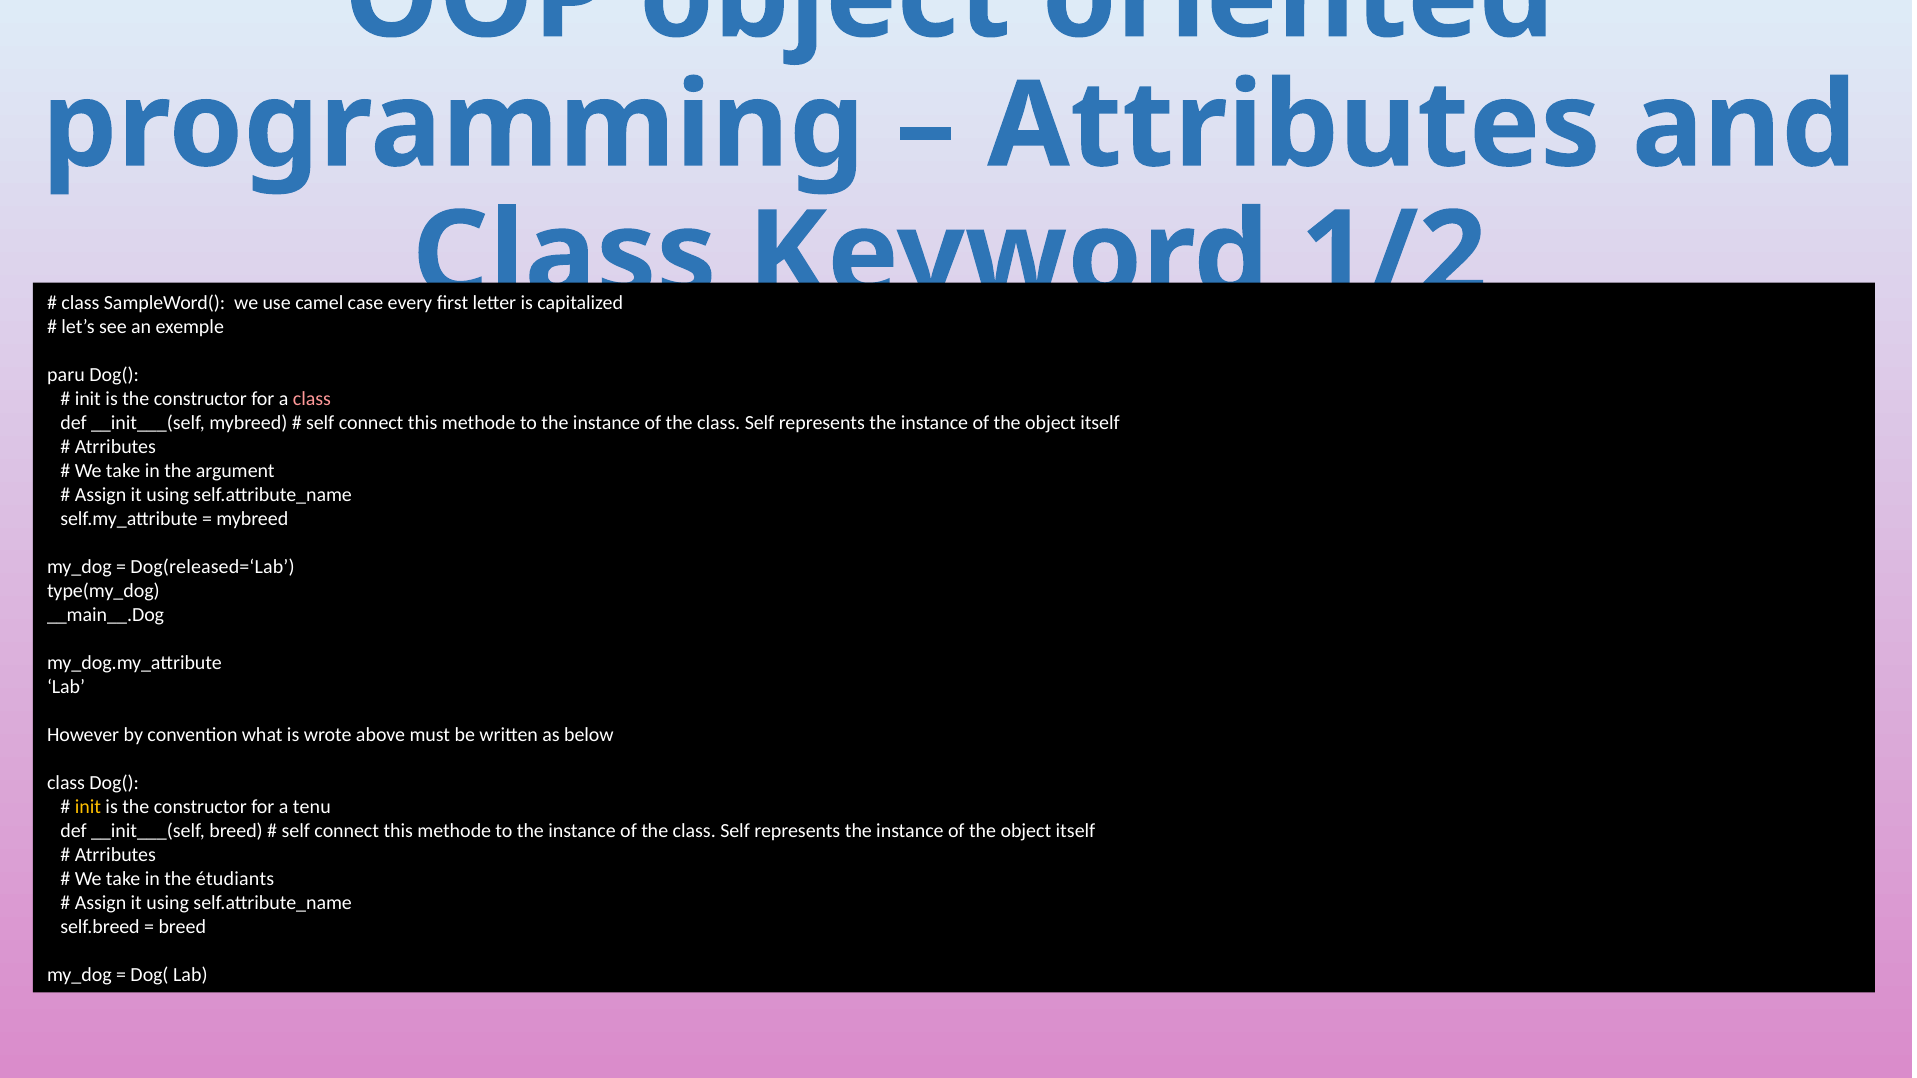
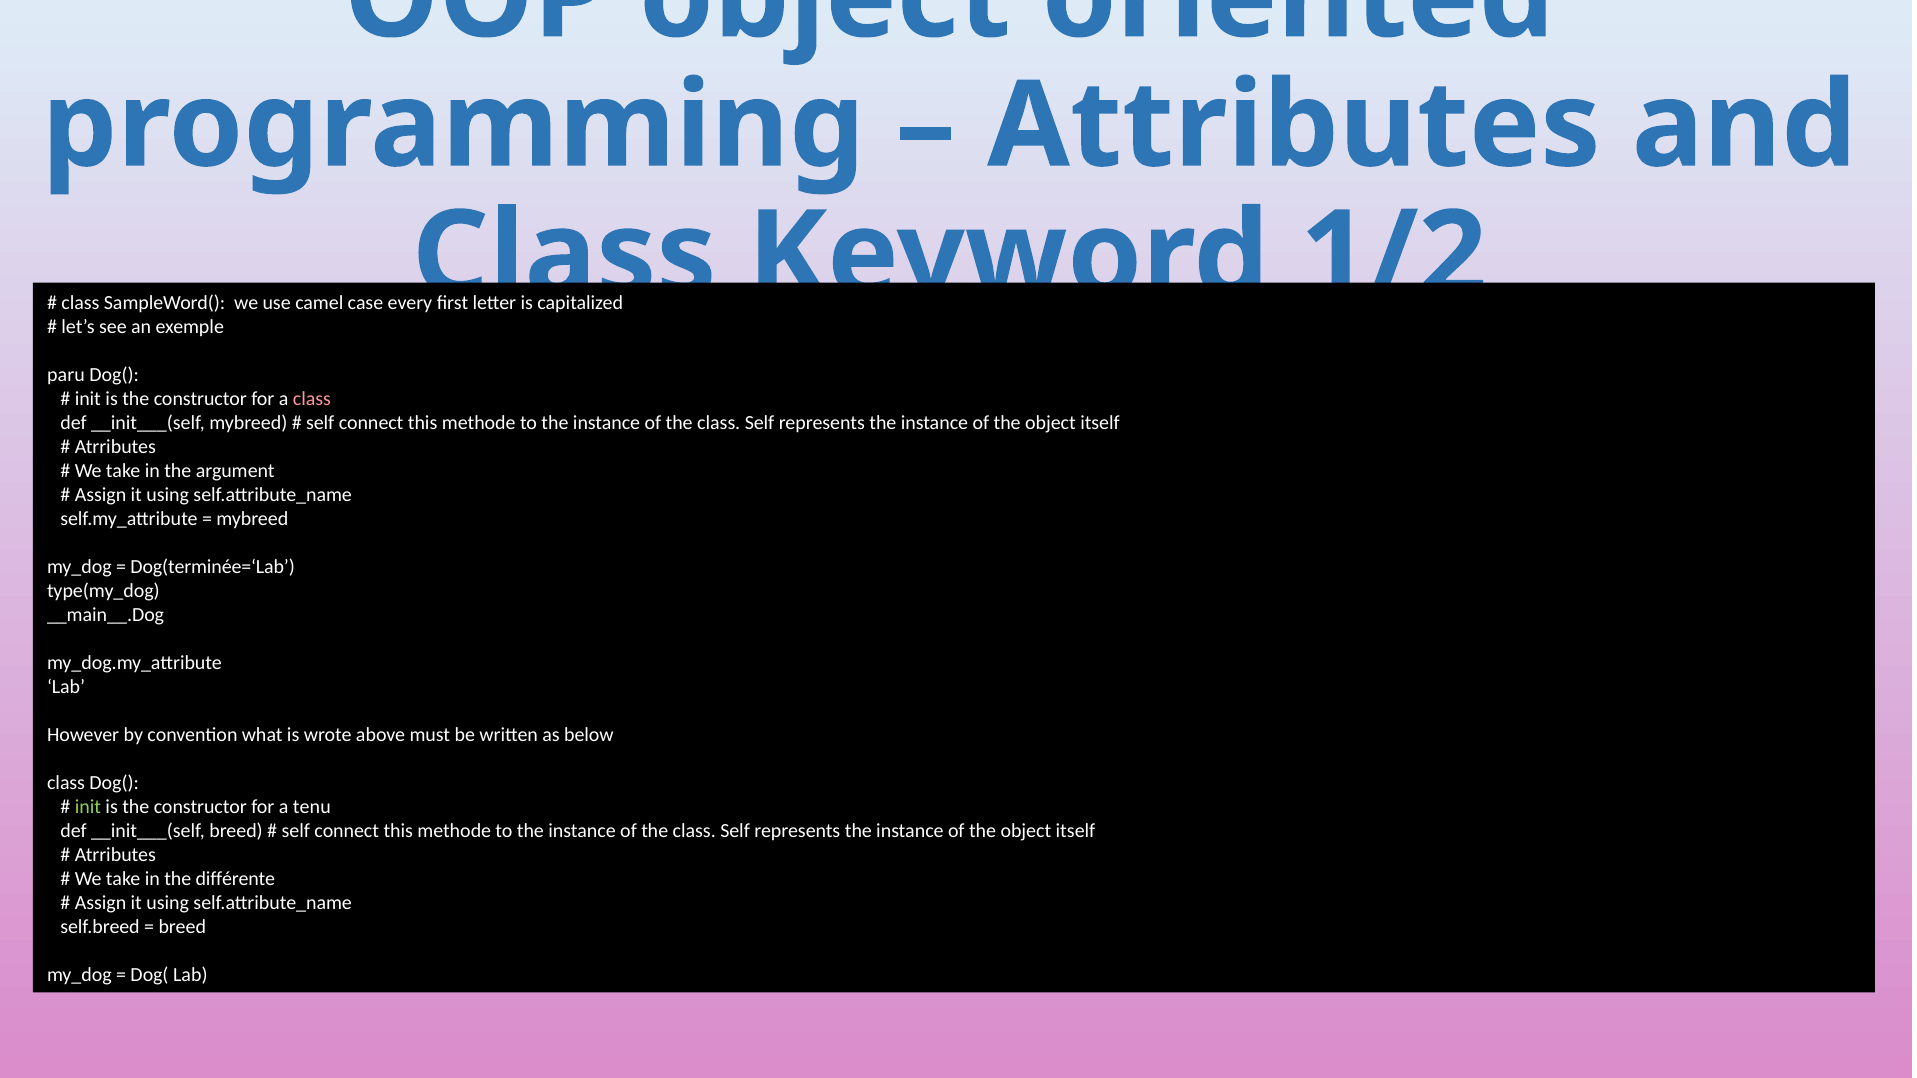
Dog(released=‘Lab: Dog(released=‘Lab -> Dog(terminée=‘Lab (213, 567)
init colour: yellow -> light green (88, 807)
étudiants: étudiants -> différente (235, 879)
